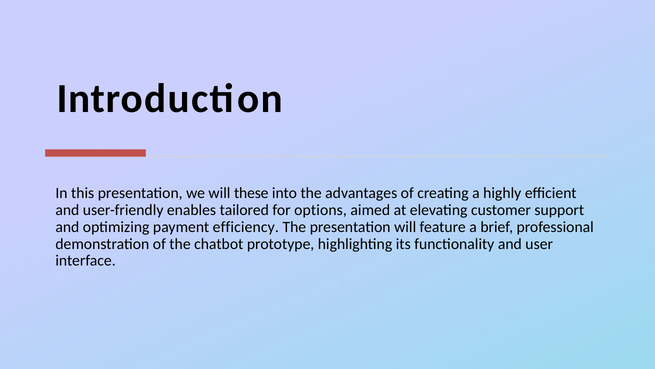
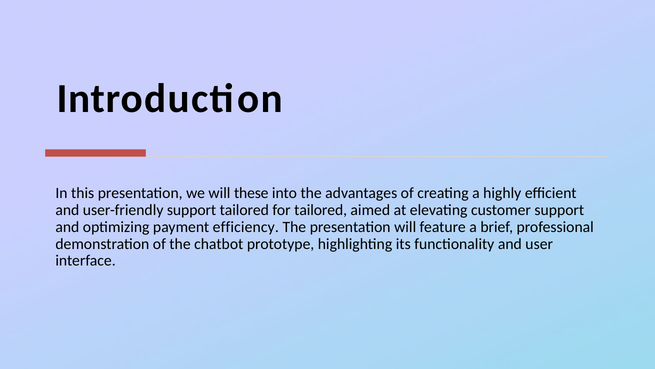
user-friendly enables: enables -> support (192, 210)
for options: options -> tailored (321, 210)
